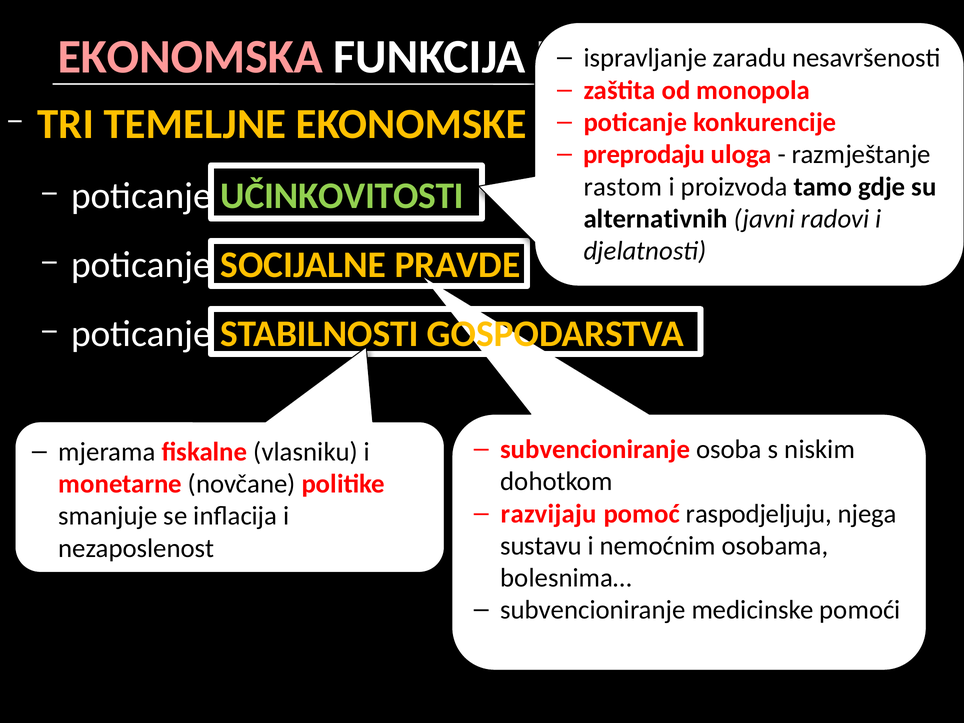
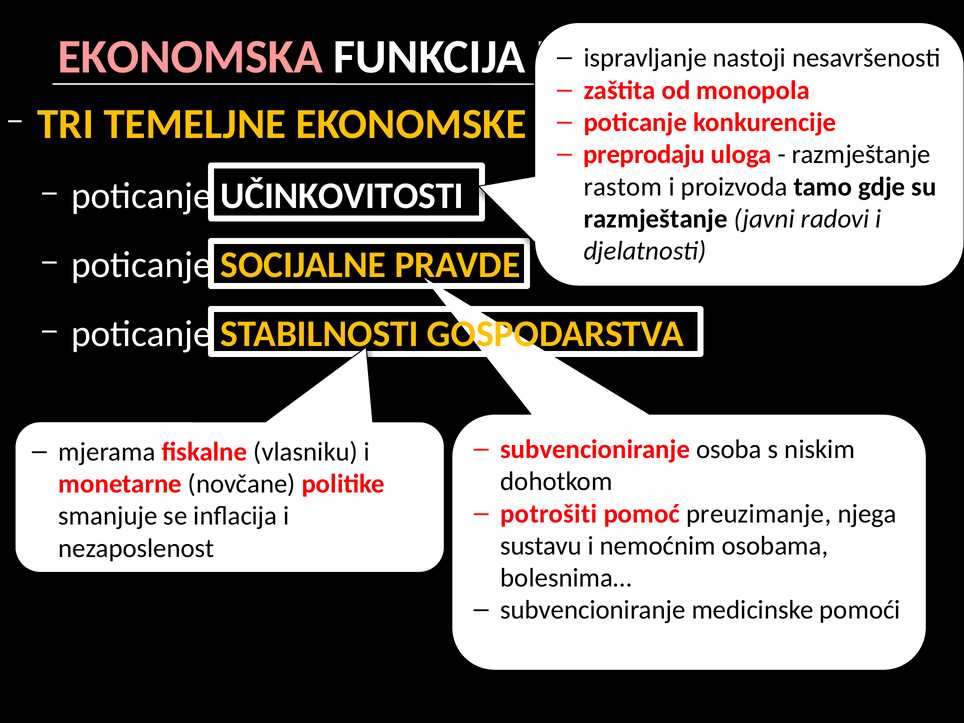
zaradu: zaradu -> nastoji (749, 58)
UČINKOVITOSTI colour: light green -> white (342, 196)
alternativnih: alternativnih -> razmještanje (656, 219)
razvijaju: razvijaju -> potrošiti (549, 514)
raspodjeljuju: raspodjeljuju -> preuzimanje (759, 514)
